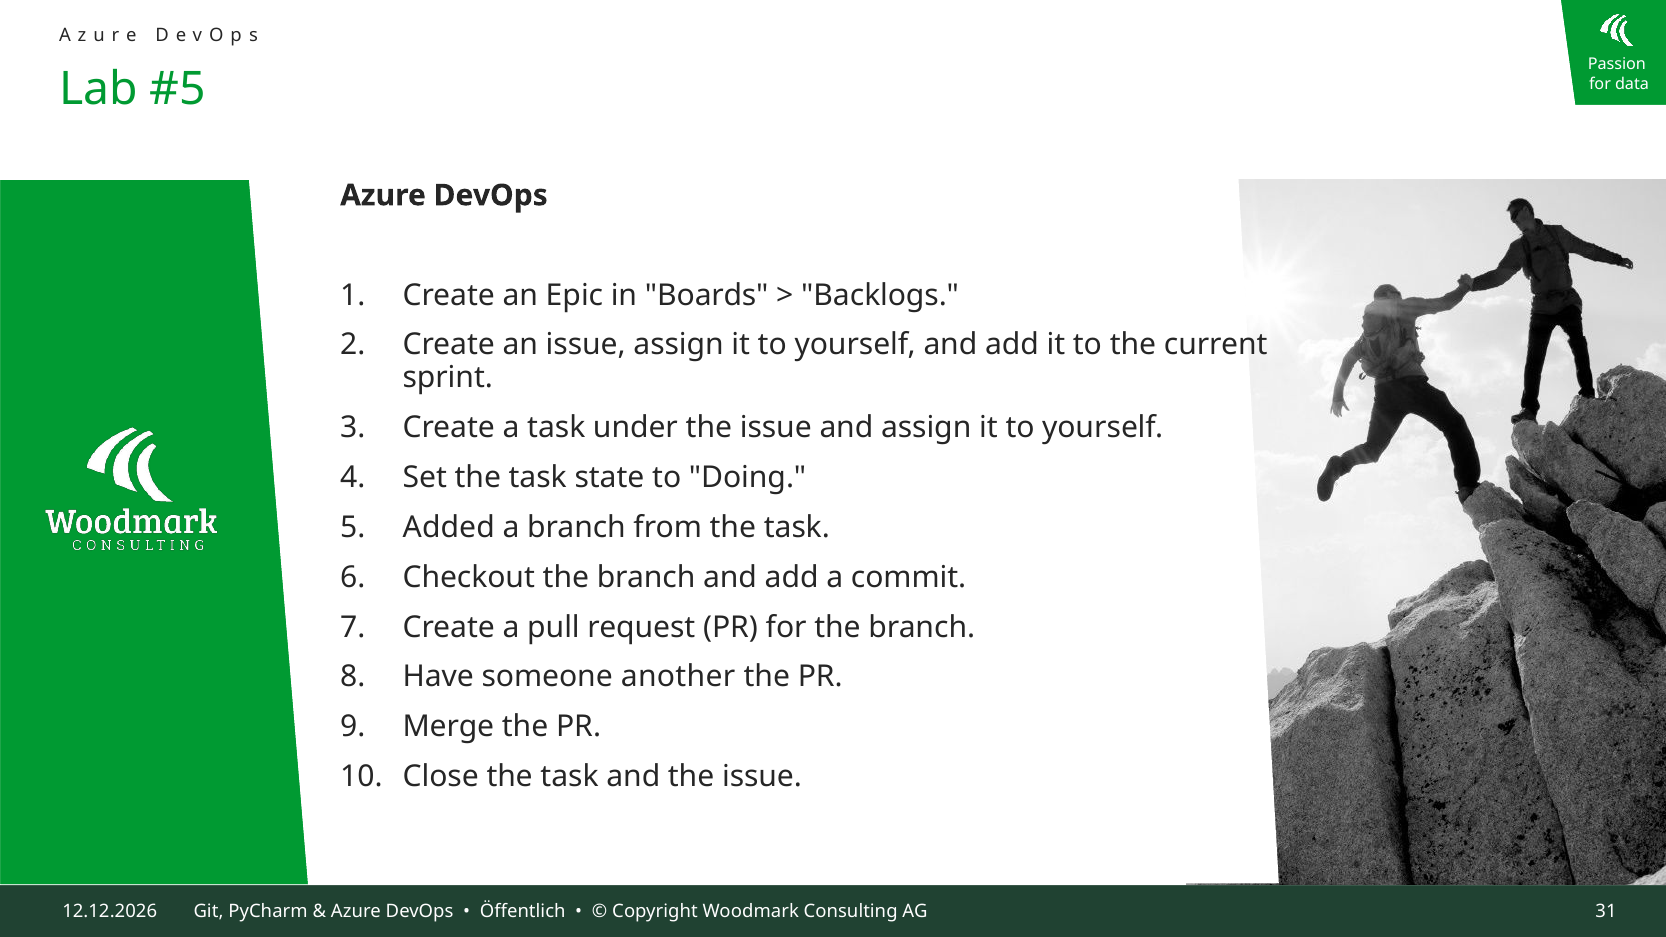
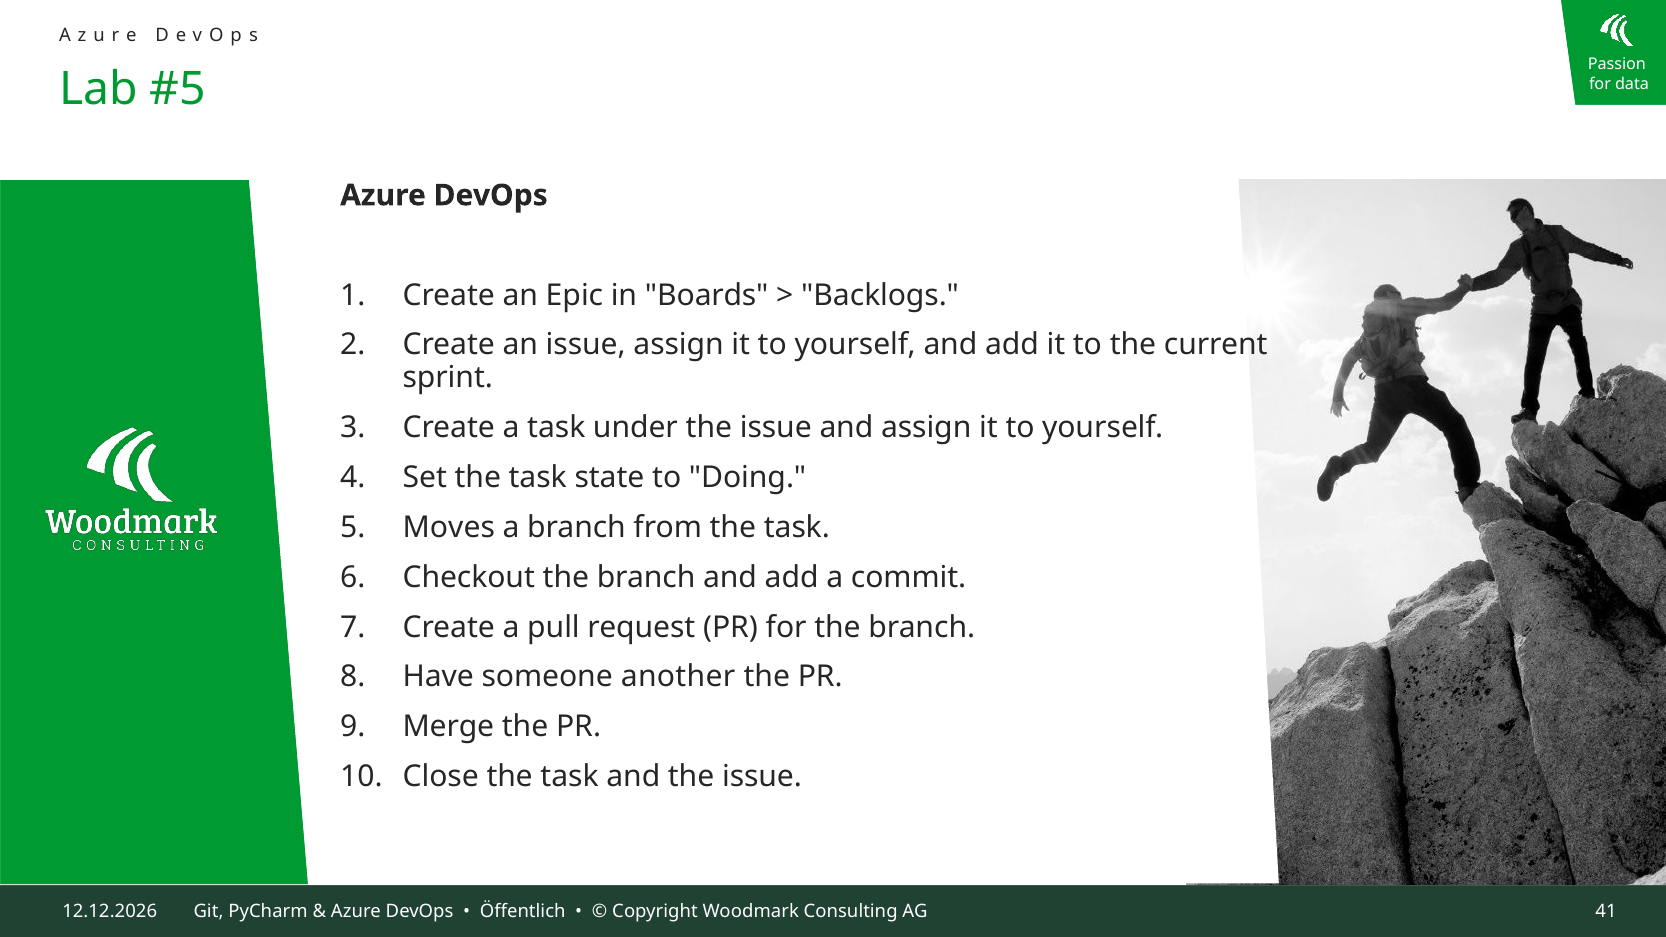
Added: Added -> Moves (449, 527)
31: 31 -> 41 (1606, 911)
